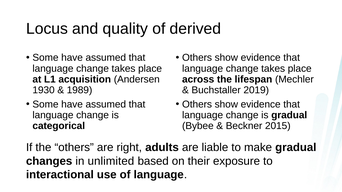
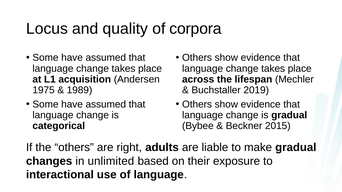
derived: derived -> corpora (196, 29)
1930: 1930 -> 1975 (44, 90)
